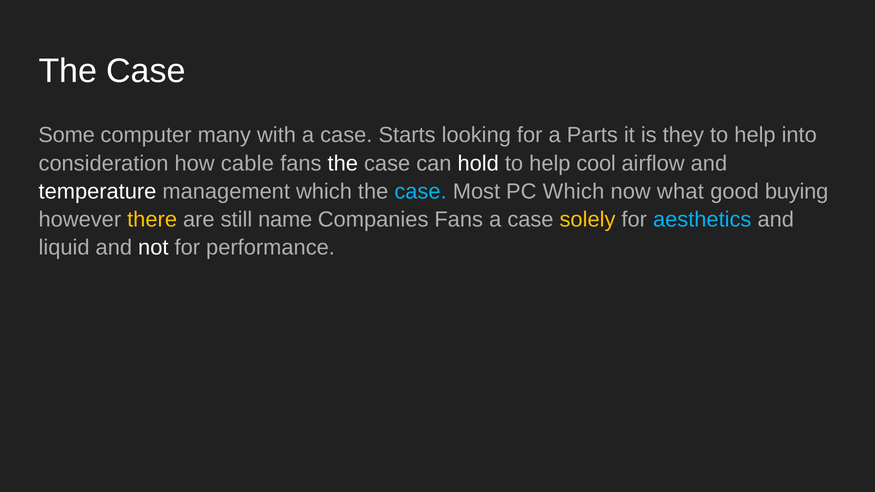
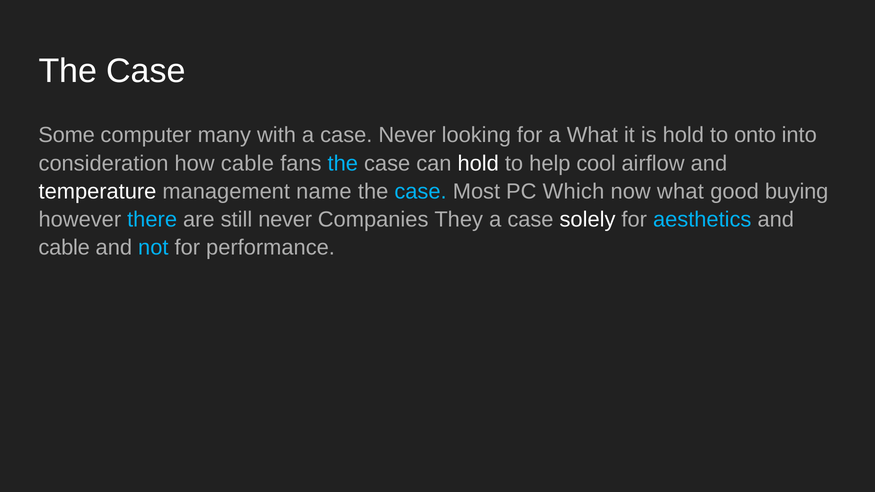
case Starts: Starts -> Never (407, 135)
a Parts: Parts -> What (592, 135)
is they: they -> hold (683, 135)
help: help -> onto (755, 135)
the colour: white -> light blue (343, 163)
management which: which -> name (324, 192)
there colour: yellow -> light blue (152, 220)
still name: name -> never (285, 220)
Companies Fans: Fans -> They (459, 220)
solely colour: yellow -> white (588, 220)
liquid: liquid -> cable (64, 248)
not colour: white -> light blue (153, 248)
